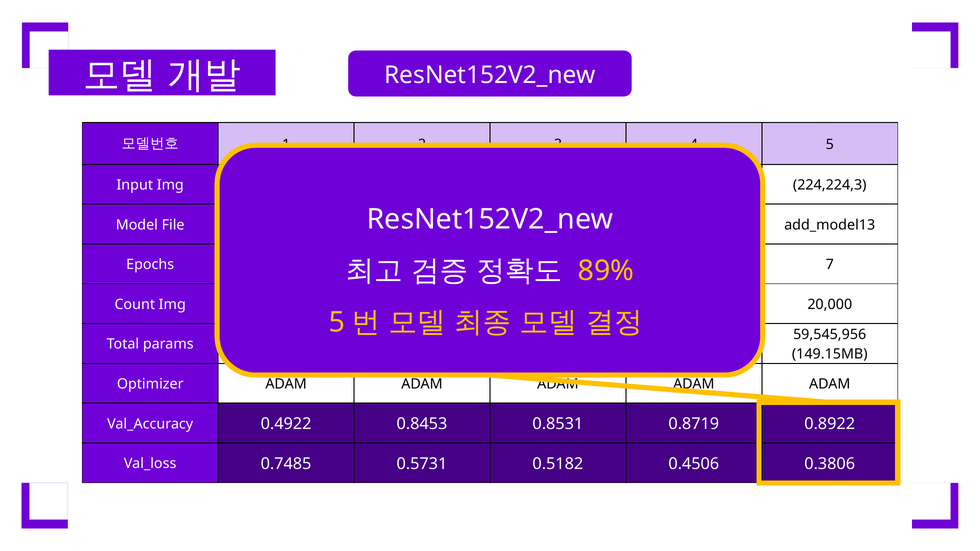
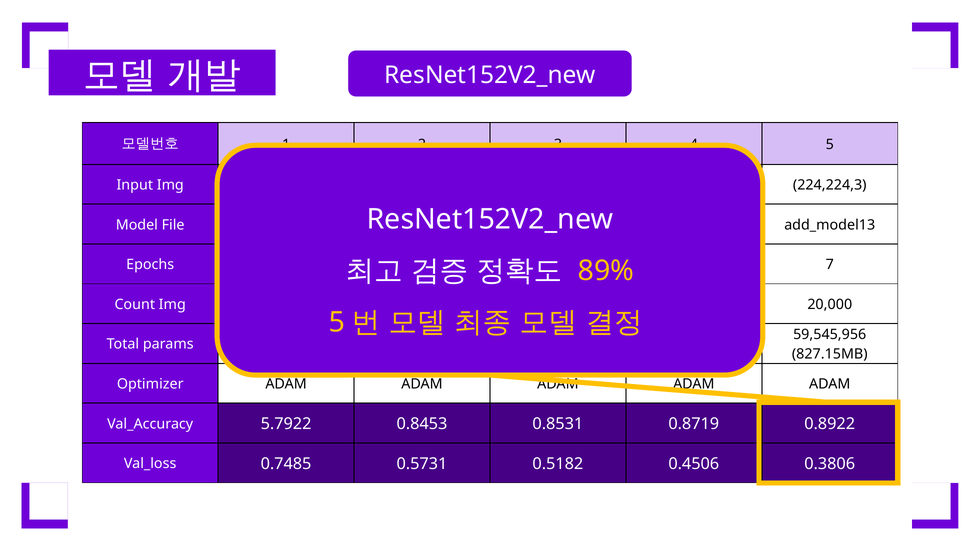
149.15MB: 149.15MB -> 827.15MB (830, 354)
0.4922: 0.4922 -> 5.7922 (286, 424)
